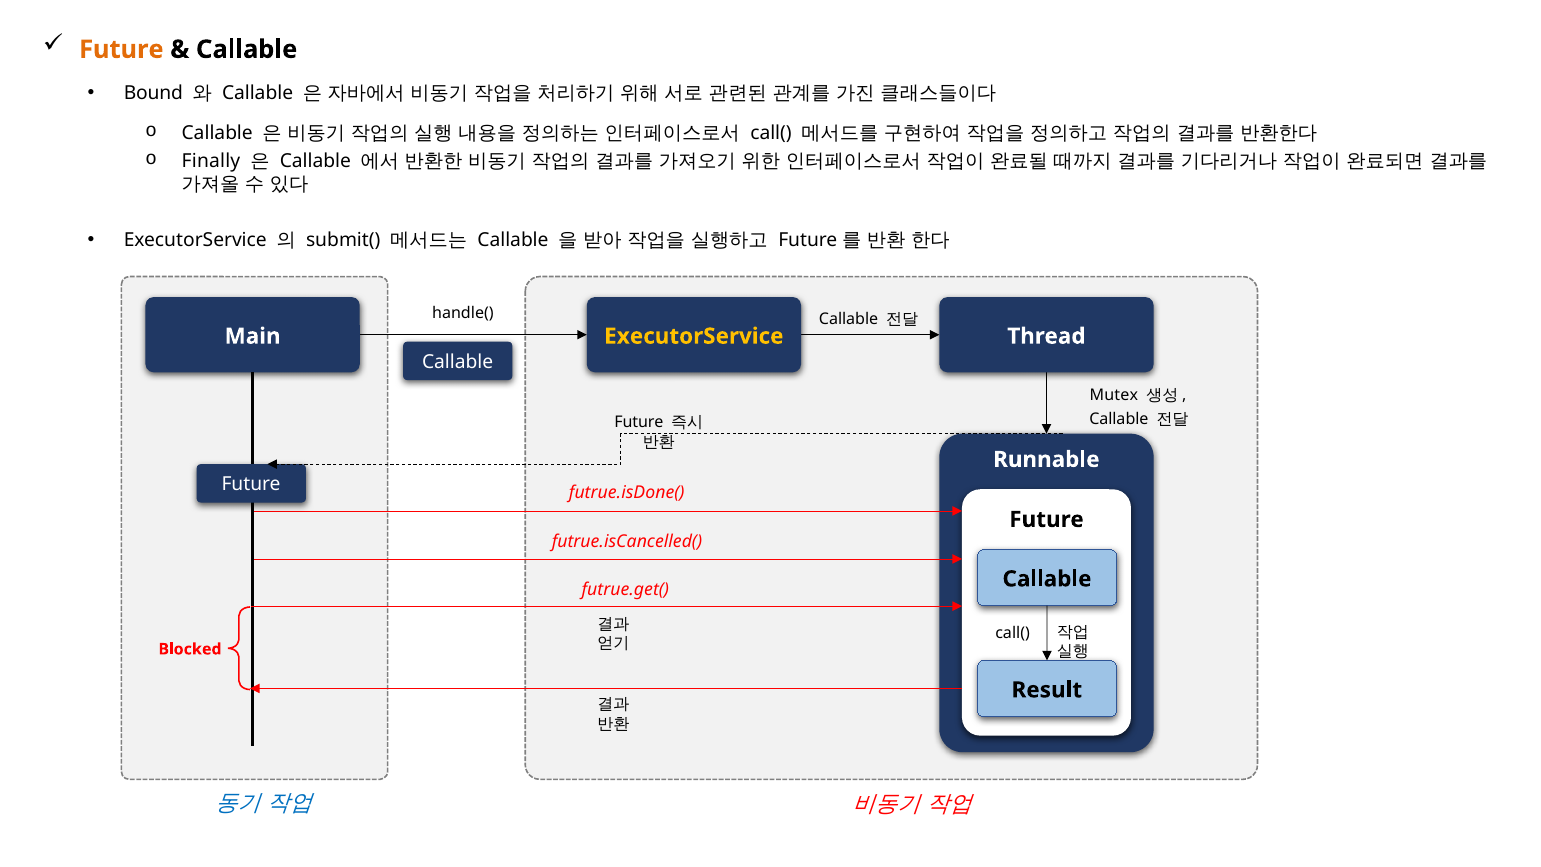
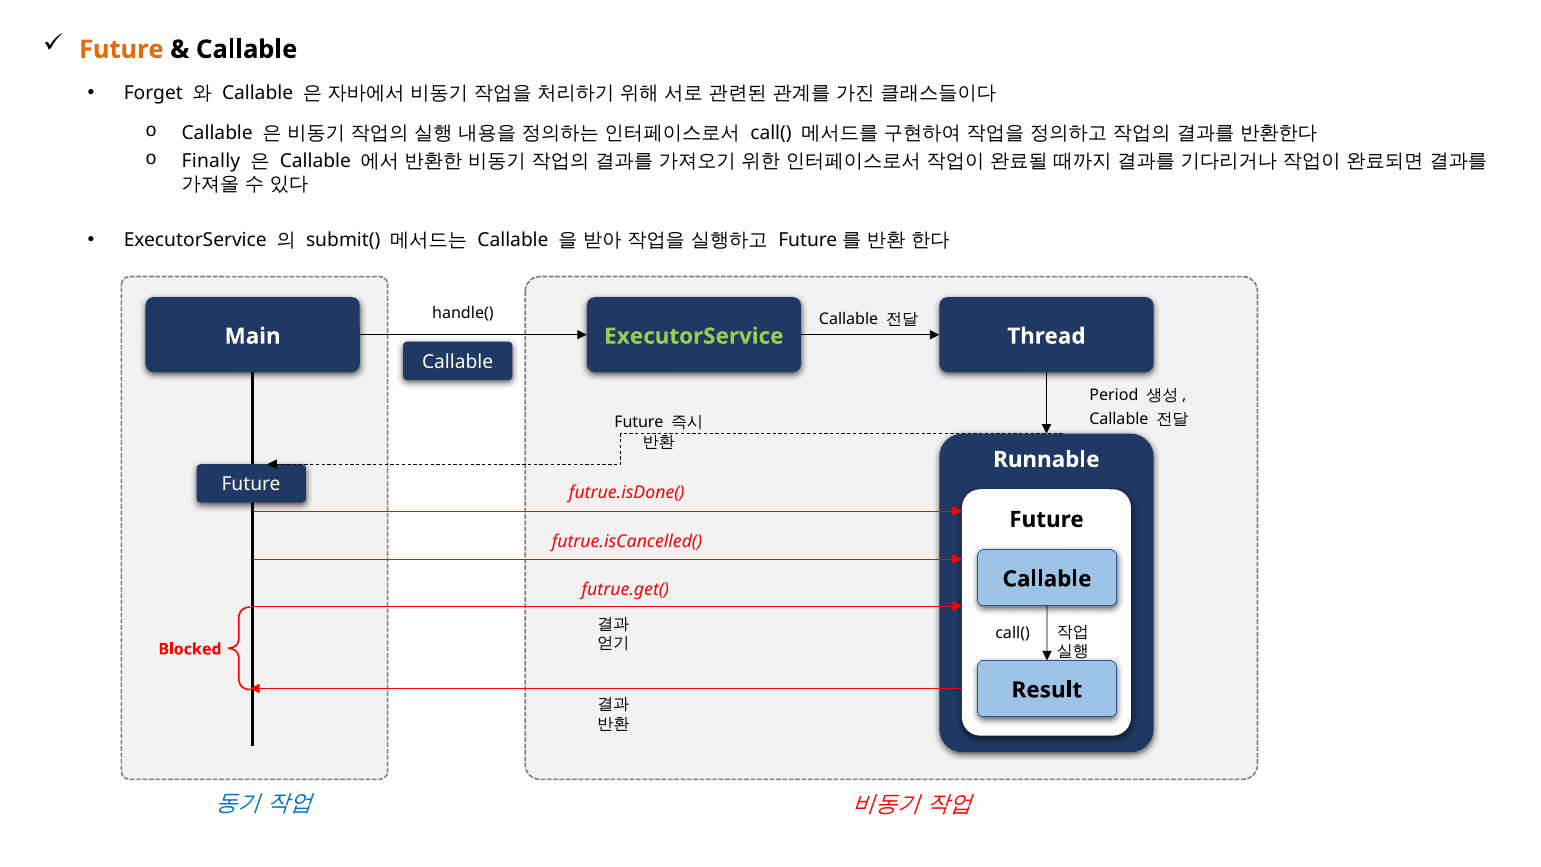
Bound: Bound -> Forget (153, 93)
ExecutorService colour: yellow -> light green (694, 336)
Mutex: Mutex -> Period (1114, 395)
